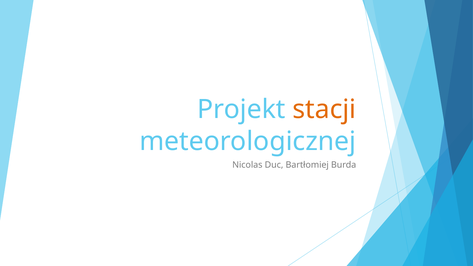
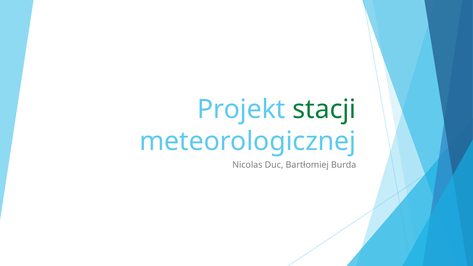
stacji colour: orange -> green (324, 109)
